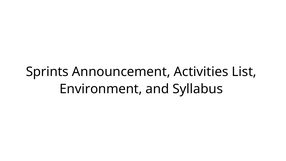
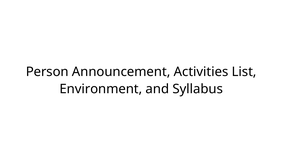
Sprints: Sprints -> Person (47, 72)
